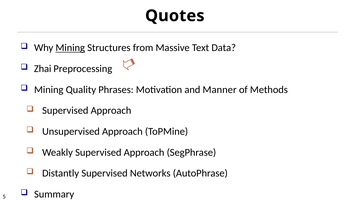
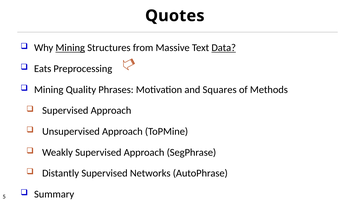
Data underline: none -> present (224, 48)
Zhai: Zhai -> Eats (43, 69)
Manner: Manner -> Squares (220, 90)
